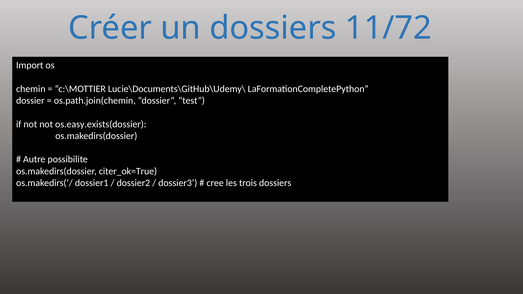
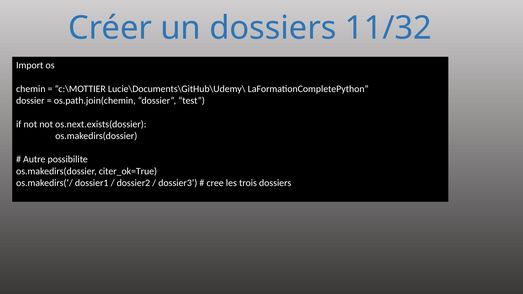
11/72: 11/72 -> 11/32 (388, 28)
os.easy.exists(dossier: os.easy.exists(dossier -> os.next.exists(dossier (101, 124)
